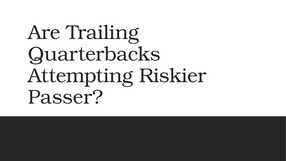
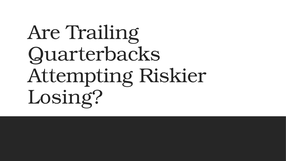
Passer: Passer -> Losing (65, 97)
